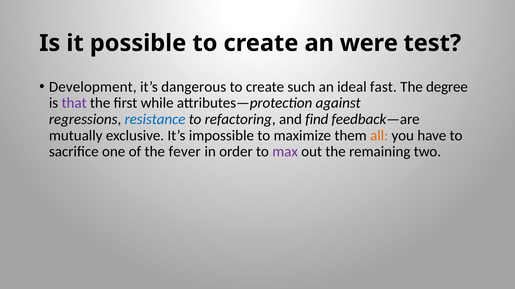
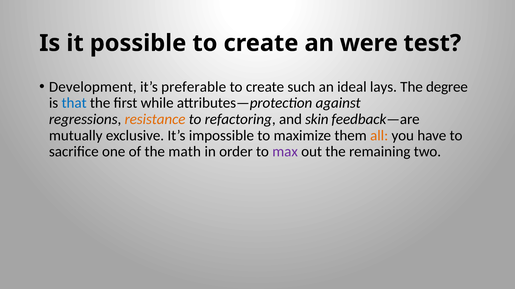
dangerous: dangerous -> preferable (194, 87)
fast: fast -> lays (383, 87)
that colour: purple -> blue (74, 103)
resistance colour: blue -> orange (155, 120)
find: find -> skin (317, 120)
fever: fever -> math (185, 152)
